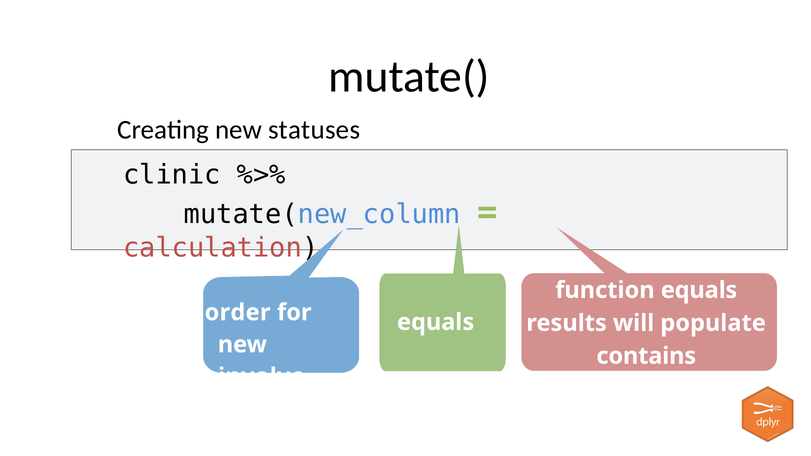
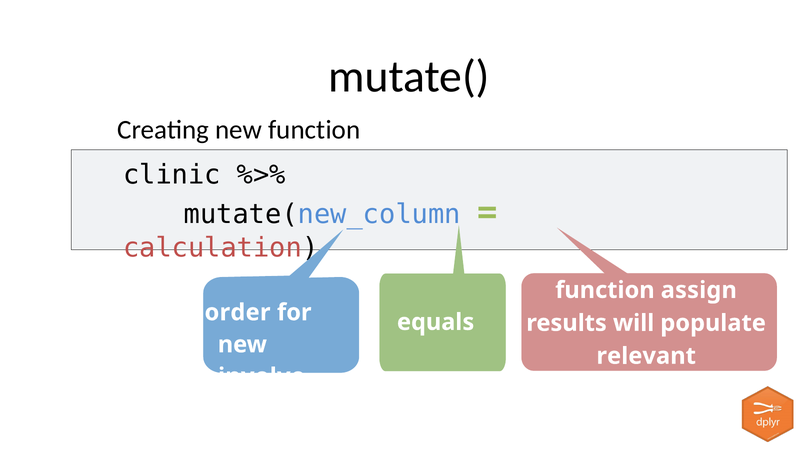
new statuses: statuses -> function (314, 130)
function equals: equals -> assign (699, 290)
contains: contains -> relevant (646, 356)
